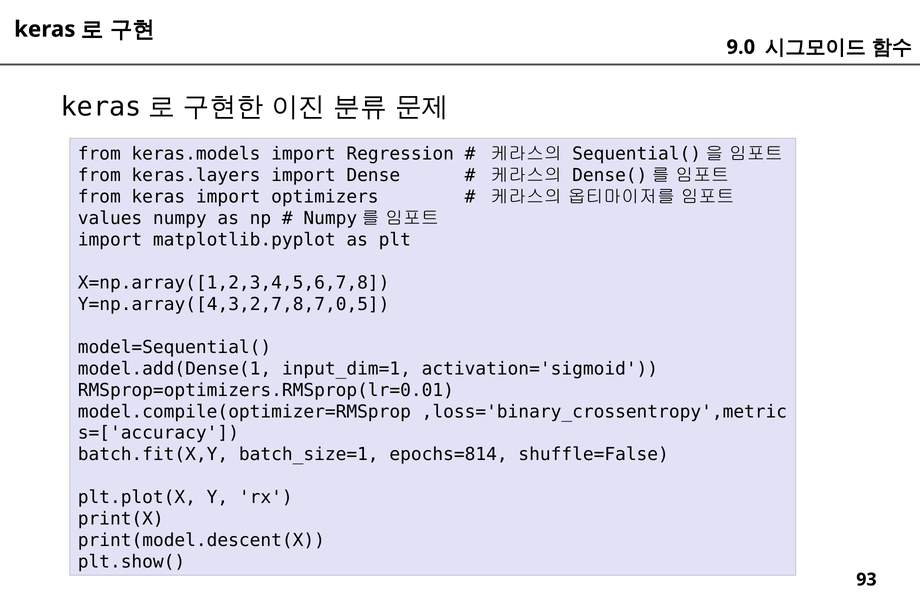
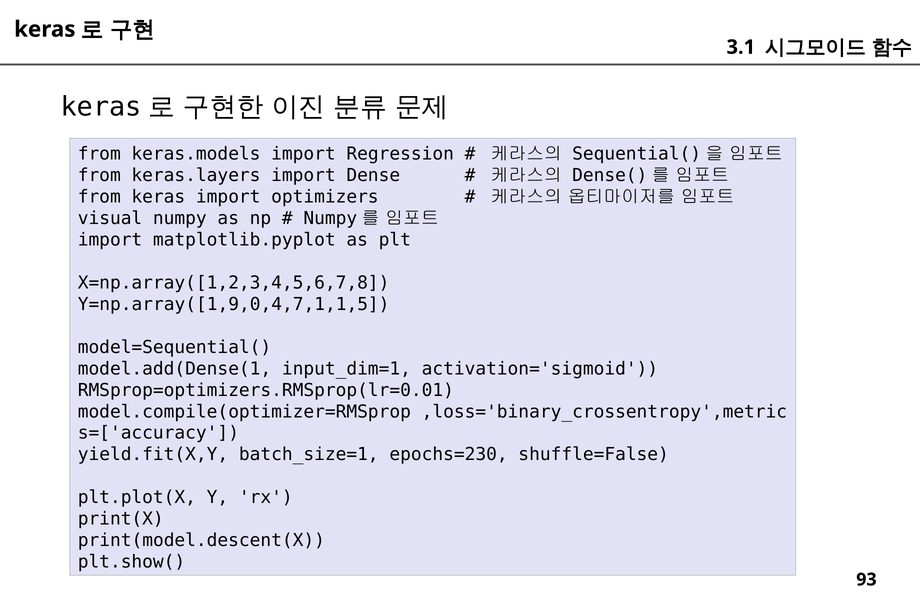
9.0: 9.0 -> 3.1 (741, 47)
values: values -> visual (110, 219)
Y=np.array([4,3,2,7,8,7,0,5: Y=np.array([4,3,2,7,8,7,0,5 -> Y=np.array([1,9,0,4,7,1,1,5 (234, 304)
batch.fit(X,Y: batch.fit(X,Y -> yield.fit(X,Y (153, 455)
epochs=814: epochs=814 -> epochs=230 (449, 455)
